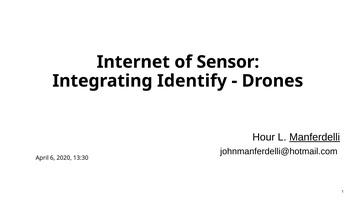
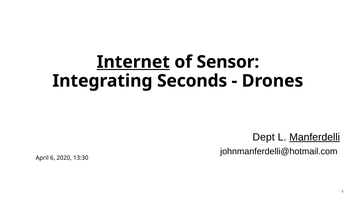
Internet underline: none -> present (133, 62)
Identify: Identify -> Seconds (192, 81)
Hour: Hour -> Dept (264, 137)
